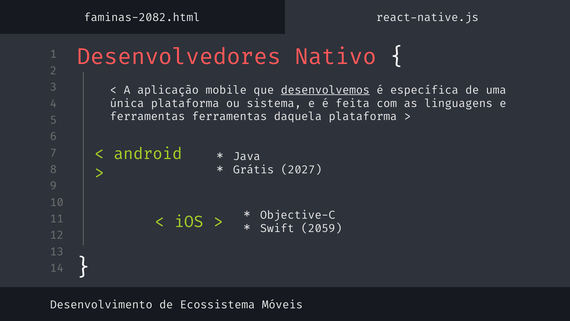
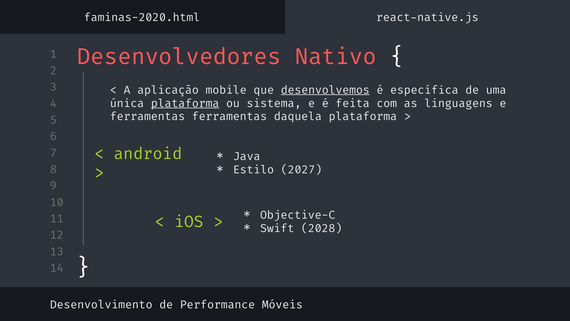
faminas-2082.html: faminas-2082.html -> faminas-2020.html (142, 18)
plataforma underline: none -> present (185, 103)
Grátis: Grátis -> Estilo (254, 170)
2059: 2059 -> 2028 (322, 228)
Ecossistema: Ecossistema -> Performance (217, 305)
